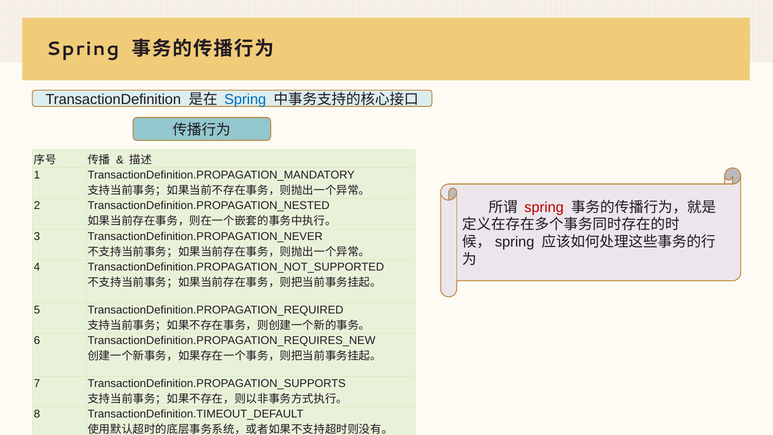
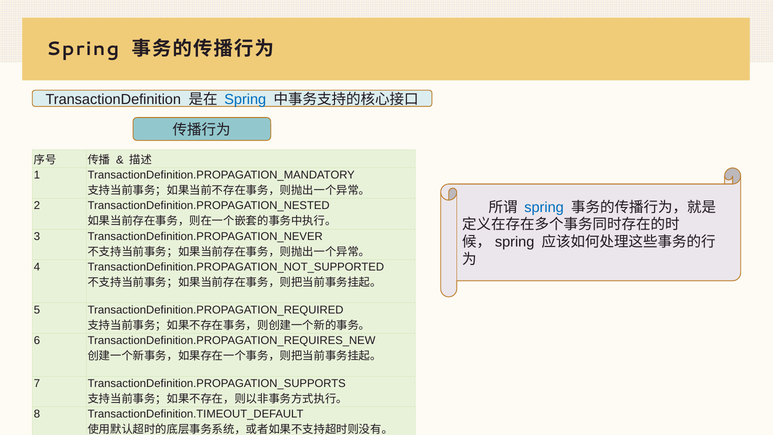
spring colour: red -> blue (544, 207)
